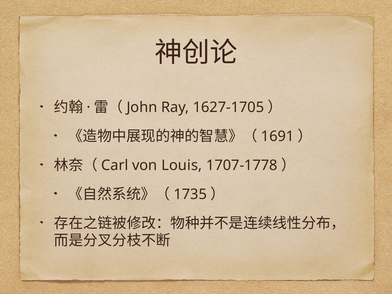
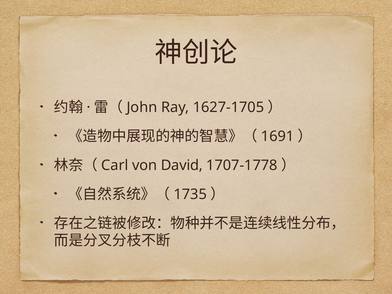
Louis: Louis -> David (182, 165)
